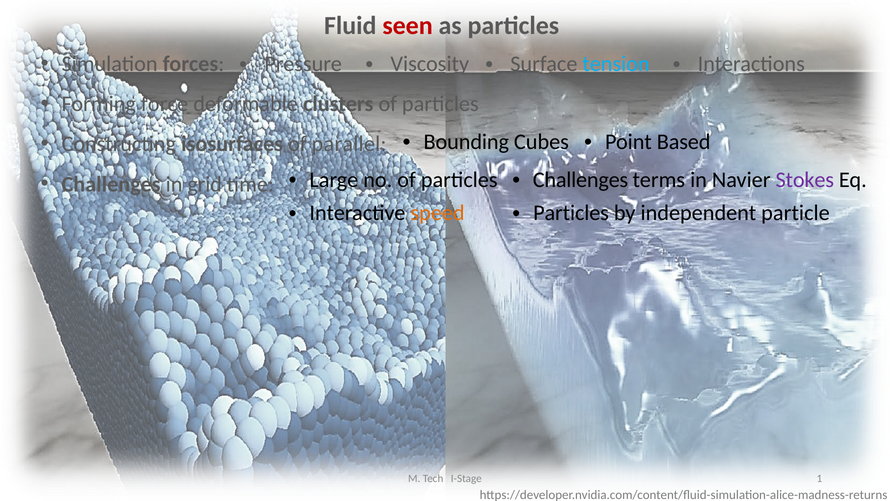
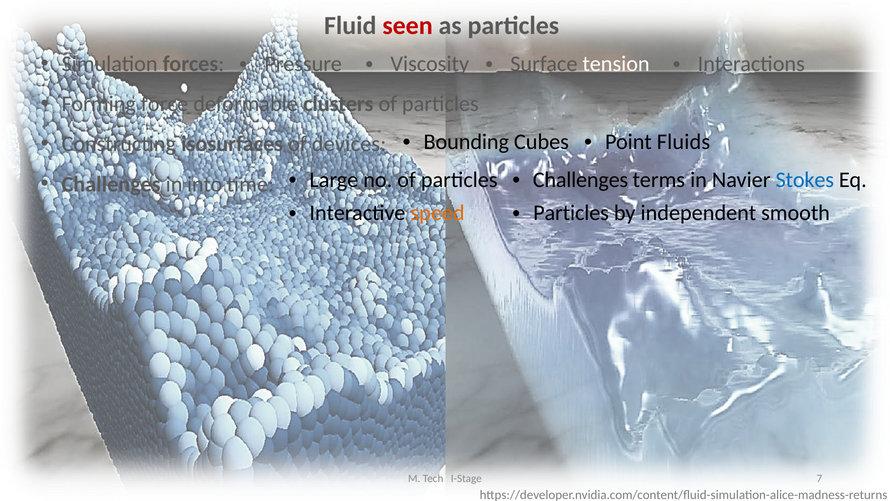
tension colour: light blue -> white (616, 64)
Based: Based -> Fluids (683, 142)
parallel: parallel -> devices (349, 144)
Stokes colour: purple -> blue (805, 180)
grid: grid -> into (205, 184)
particle: particle -> smooth (796, 213)
1: 1 -> 7 (819, 478)
